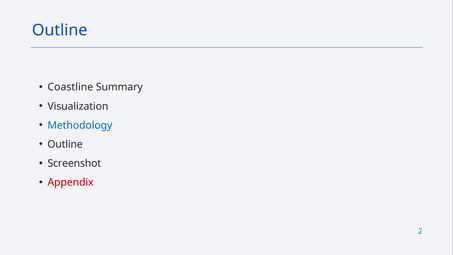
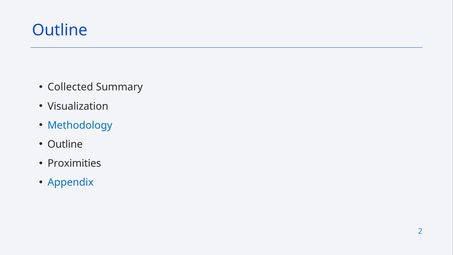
Coastline: Coastline -> Collected (70, 87)
Screenshot: Screenshot -> Proximities (74, 163)
Appendix colour: red -> blue (71, 182)
